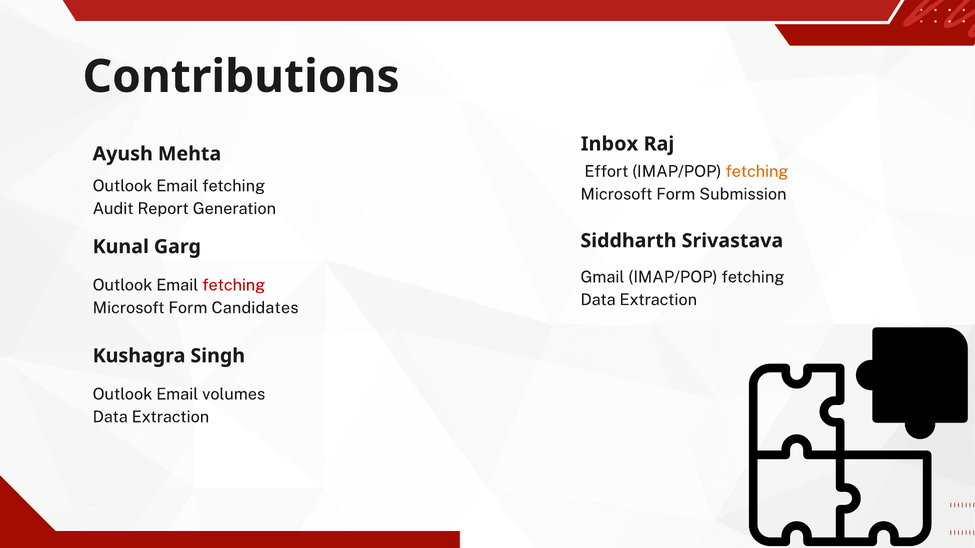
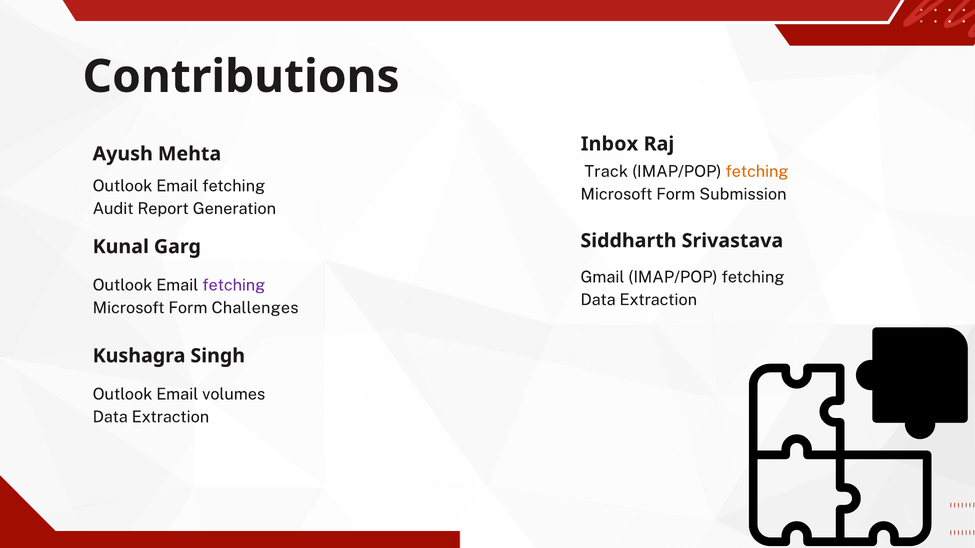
Effort: Effort -> Track (606, 172)
fetching colour: red -> purple (234, 285)
Candidates: Candidates -> Challenges (255, 308)
